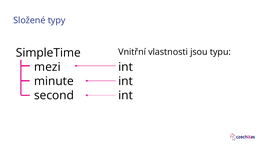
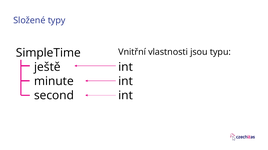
mezi: mezi -> ještě (47, 67)
